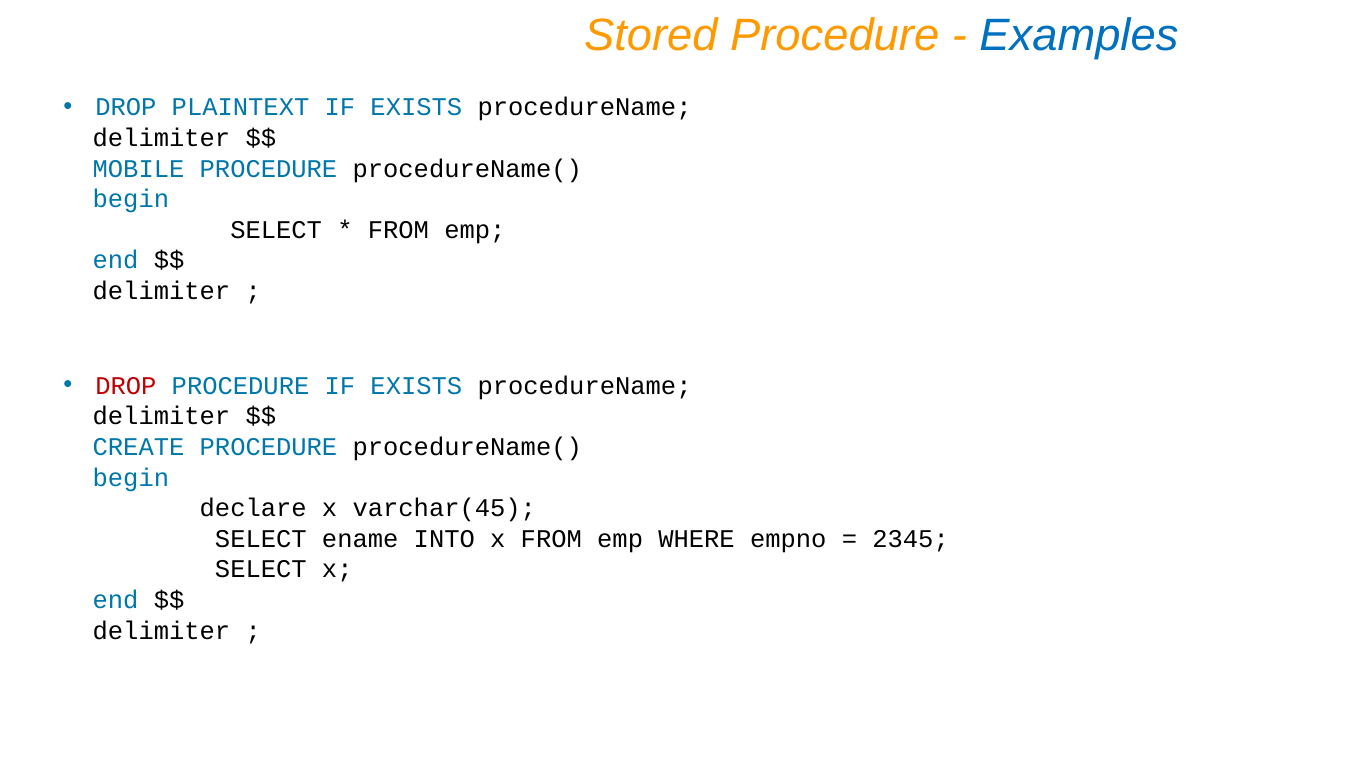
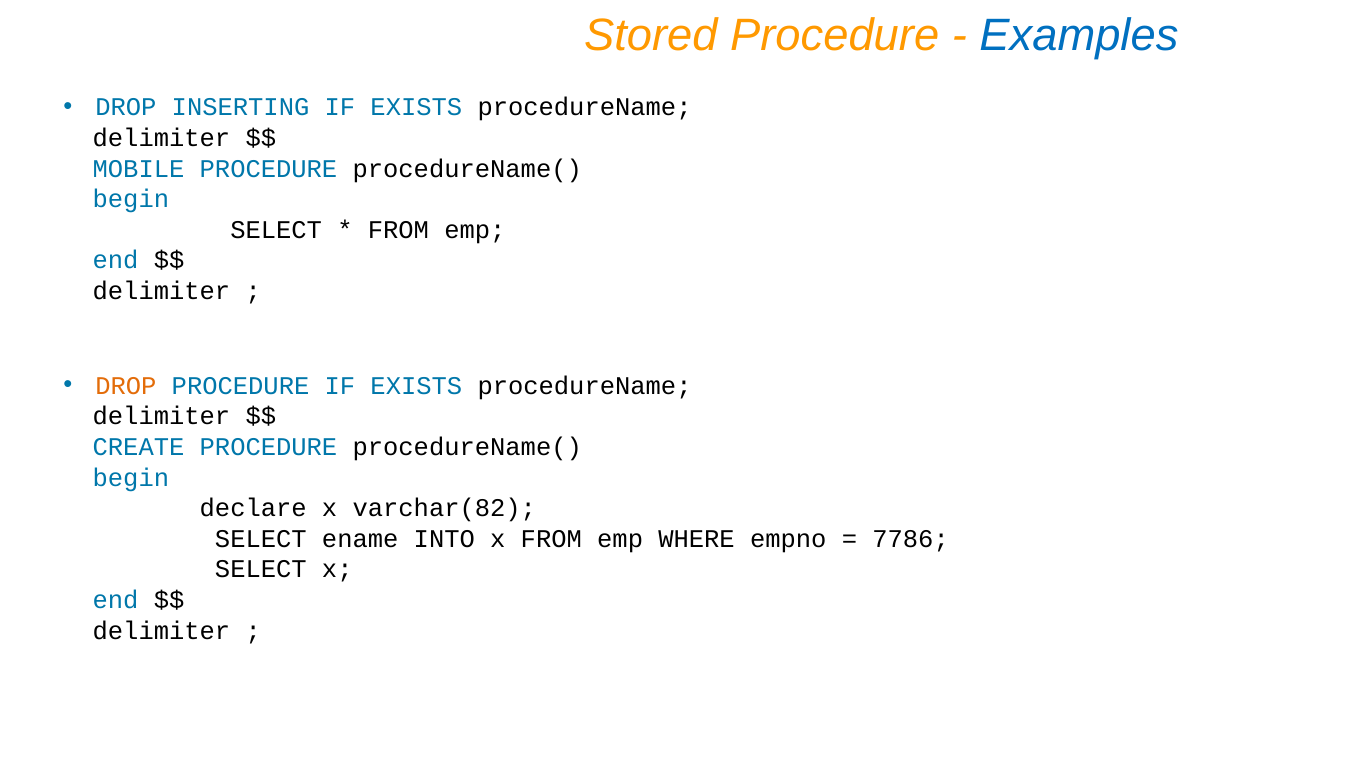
PLAINTEXT: PLAINTEXT -> INSERTING (241, 107)
DROP colour: red -> orange (126, 386)
varchar(45: varchar(45 -> varchar(82 (444, 508)
2345: 2345 -> 7786 (911, 538)
